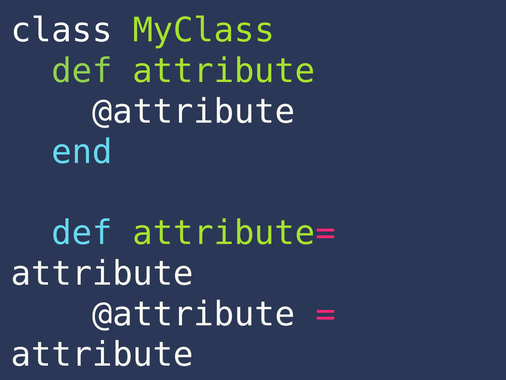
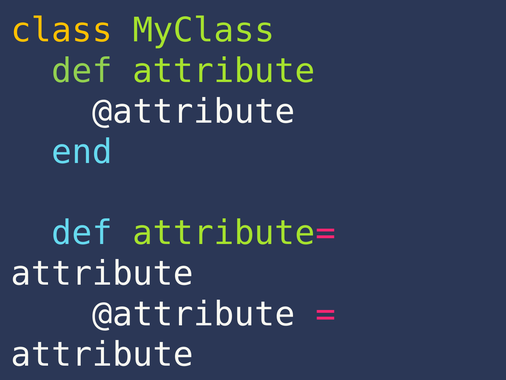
class colour: white -> yellow (62, 30)
